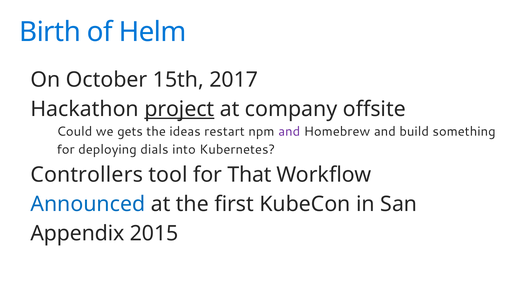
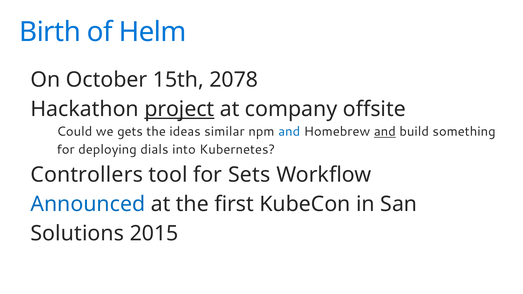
2017: 2017 -> 2078 (234, 80)
restart: restart -> similar (224, 132)
and colour: purple -> blue (289, 132)
and underline: none -> present (385, 132)
That: That -> Sets (249, 175)
Appendix: Appendix -> Solutions (77, 234)
